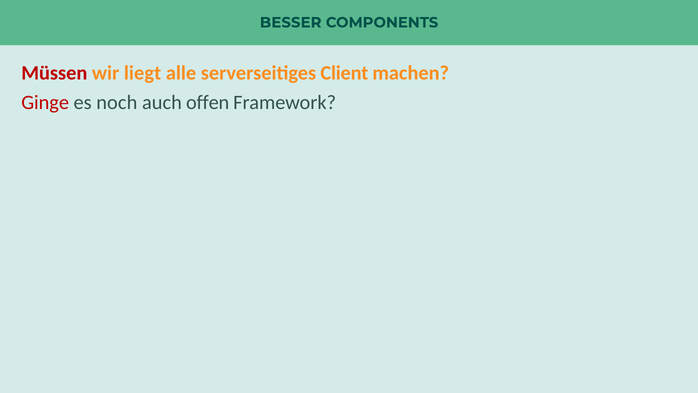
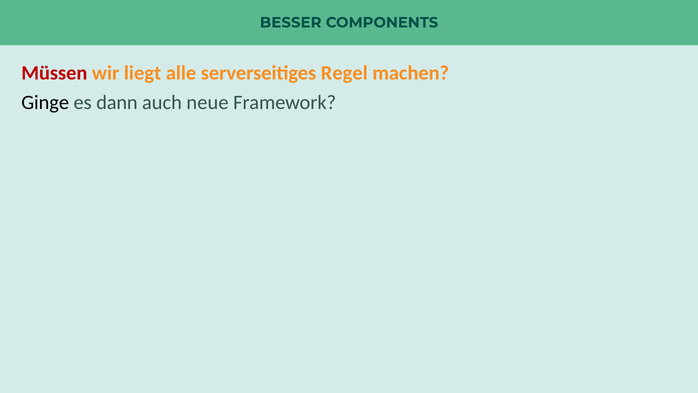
Client: Client -> Regel (344, 73)
Ginge colour: red -> black (45, 102)
noch: noch -> dann (117, 102)
offen: offen -> neue (207, 102)
